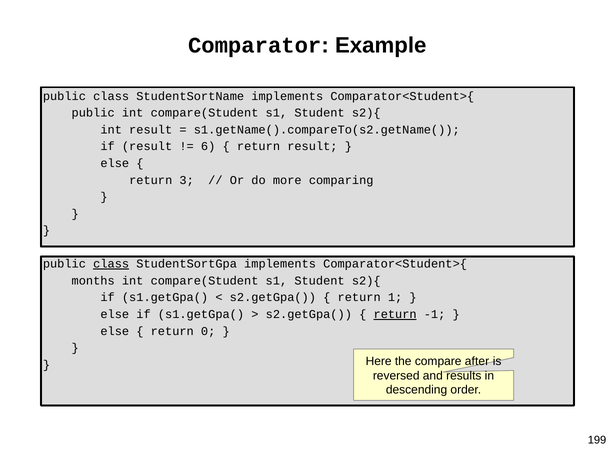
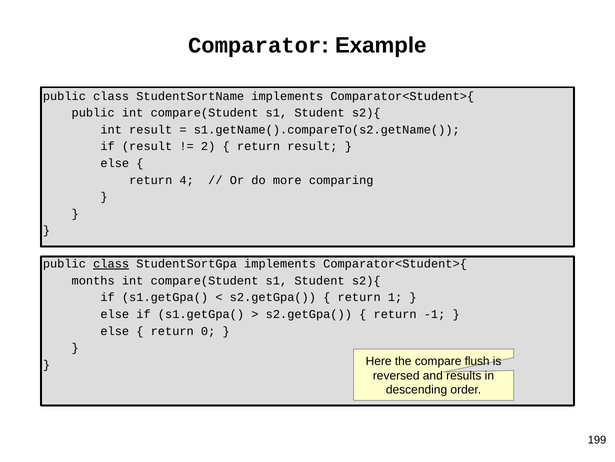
6: 6 -> 2 (208, 146)
3: 3 -> 4 (187, 180)
return underline: present -> none (395, 314)
after: after -> flush (477, 361)
